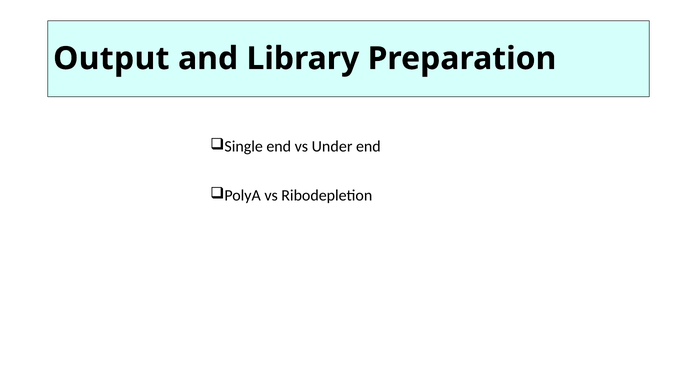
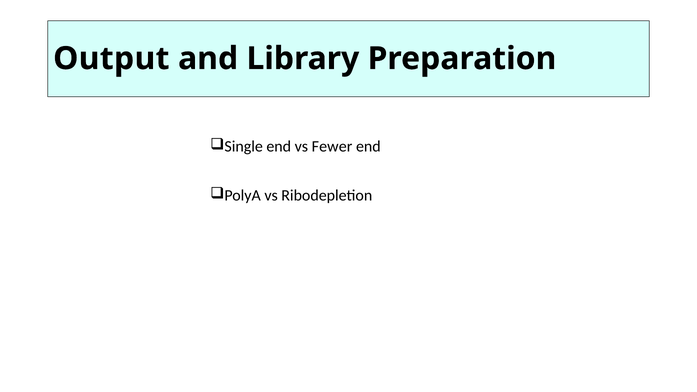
Under: Under -> Fewer (332, 147)
